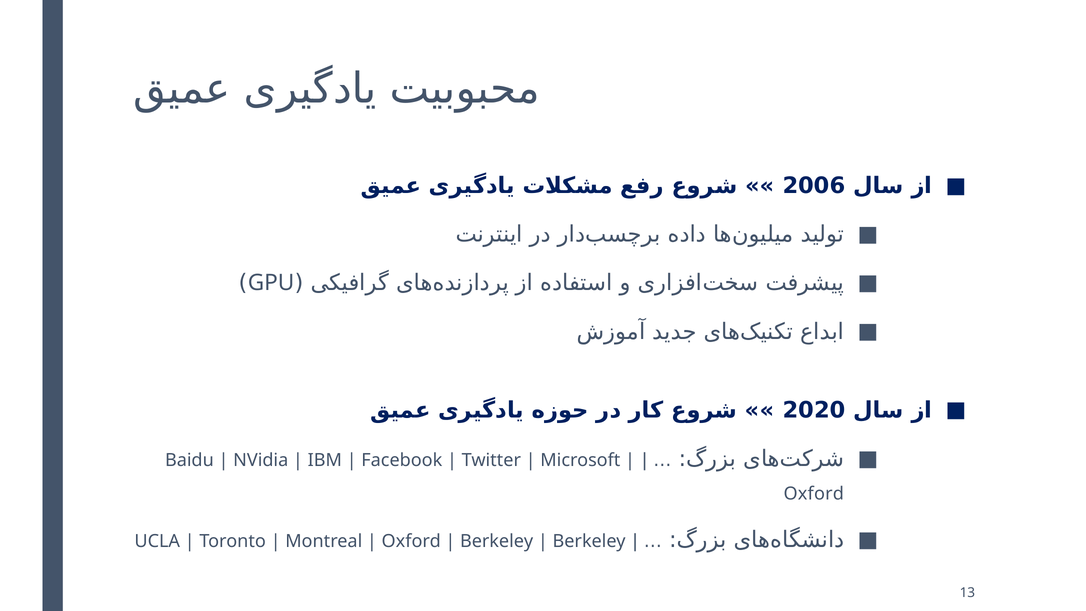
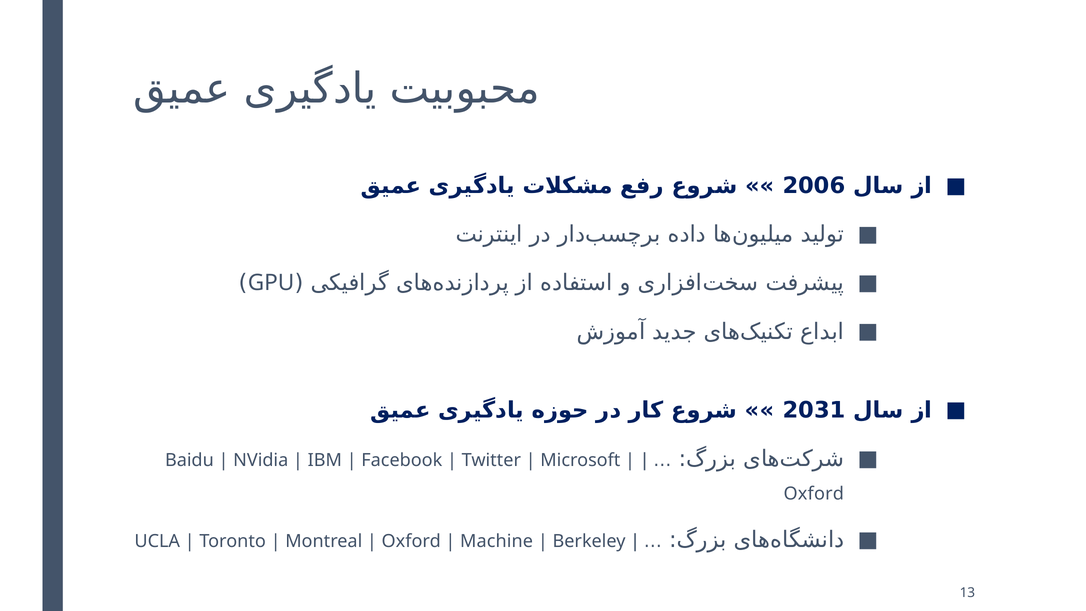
2020: 2020 -> 2031 (814, 410)
Berkeley: Berkeley -> Machine (497, 541)
